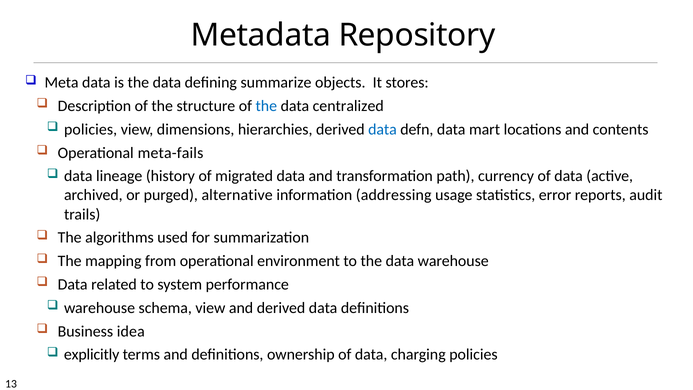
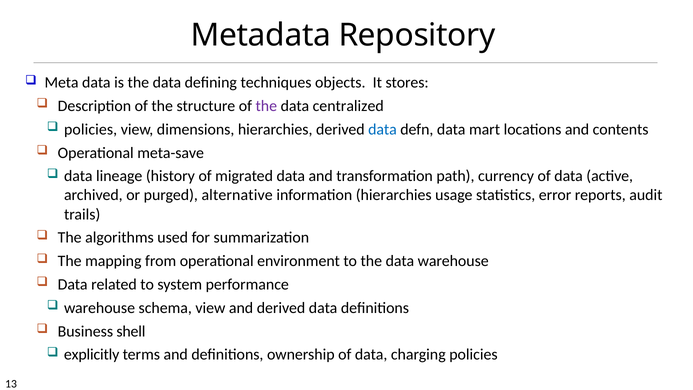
summarize: summarize -> techniques (276, 83)
the colour: blue -> purple (266, 106)
meta-fails: meta-fails -> meta-save (171, 153)
information addressing: addressing -> hierarchies (394, 195)
idea: idea -> shell (131, 331)
